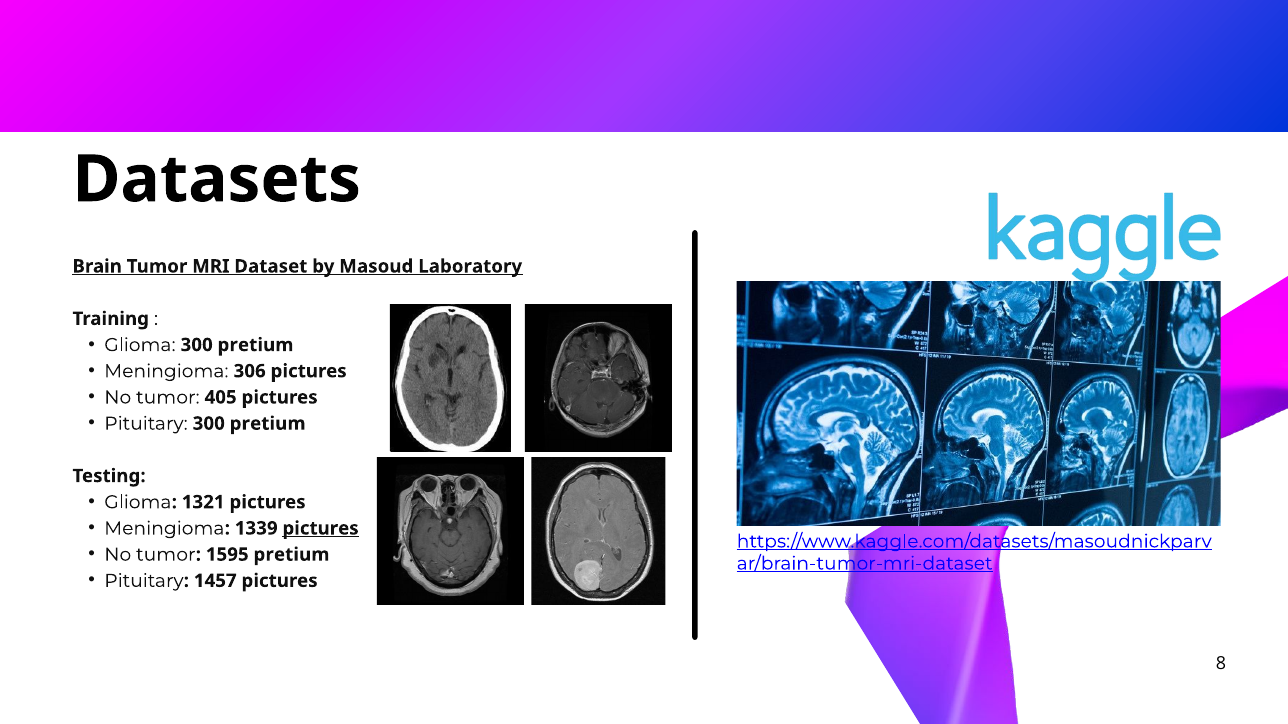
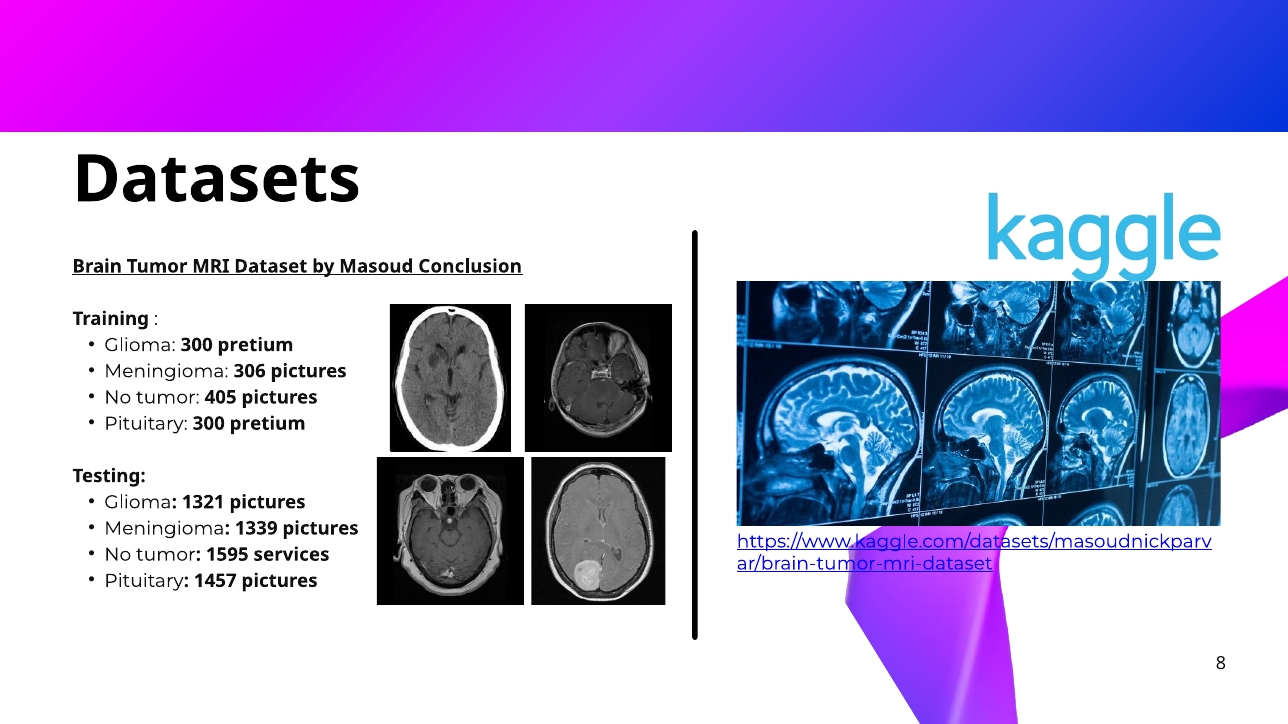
Laboratory: Laboratory -> Conclusion (470, 267)
pictures underline: present -> none (321, 529)
1595 pretium: pretium -> services (292, 555)
